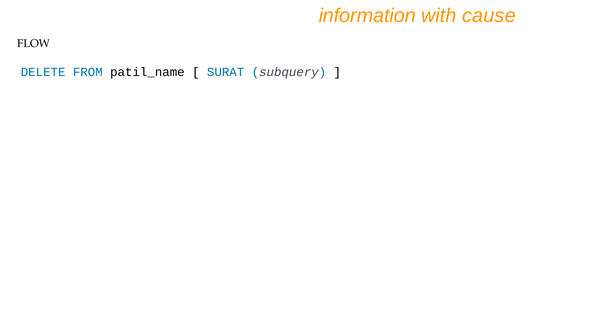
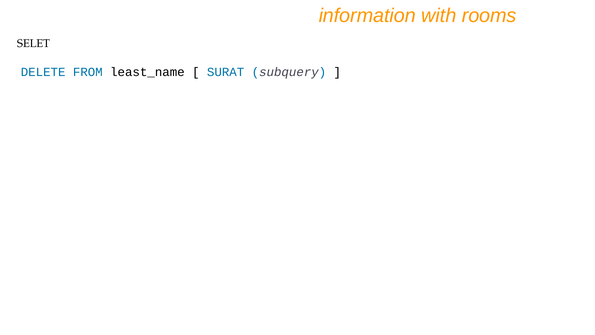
cause: cause -> rooms (489, 15)
FLOW: FLOW -> SELET (34, 43)
patil_name: patil_name -> least_name (147, 72)
